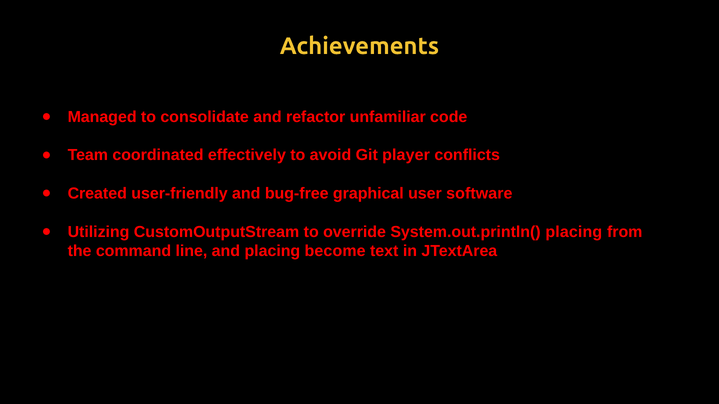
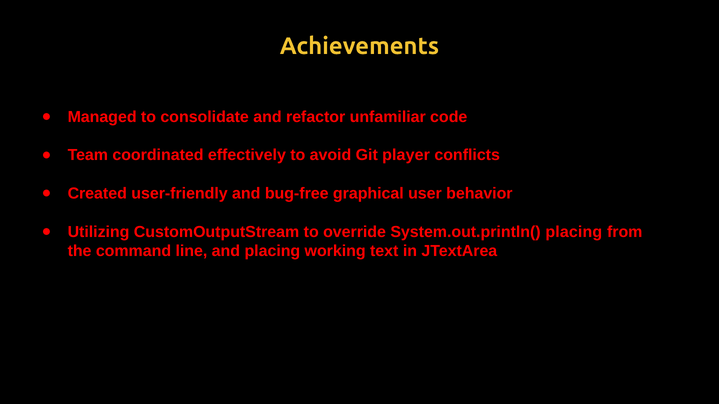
software: software -> behavior (479, 194)
become: become -> working (335, 251)
